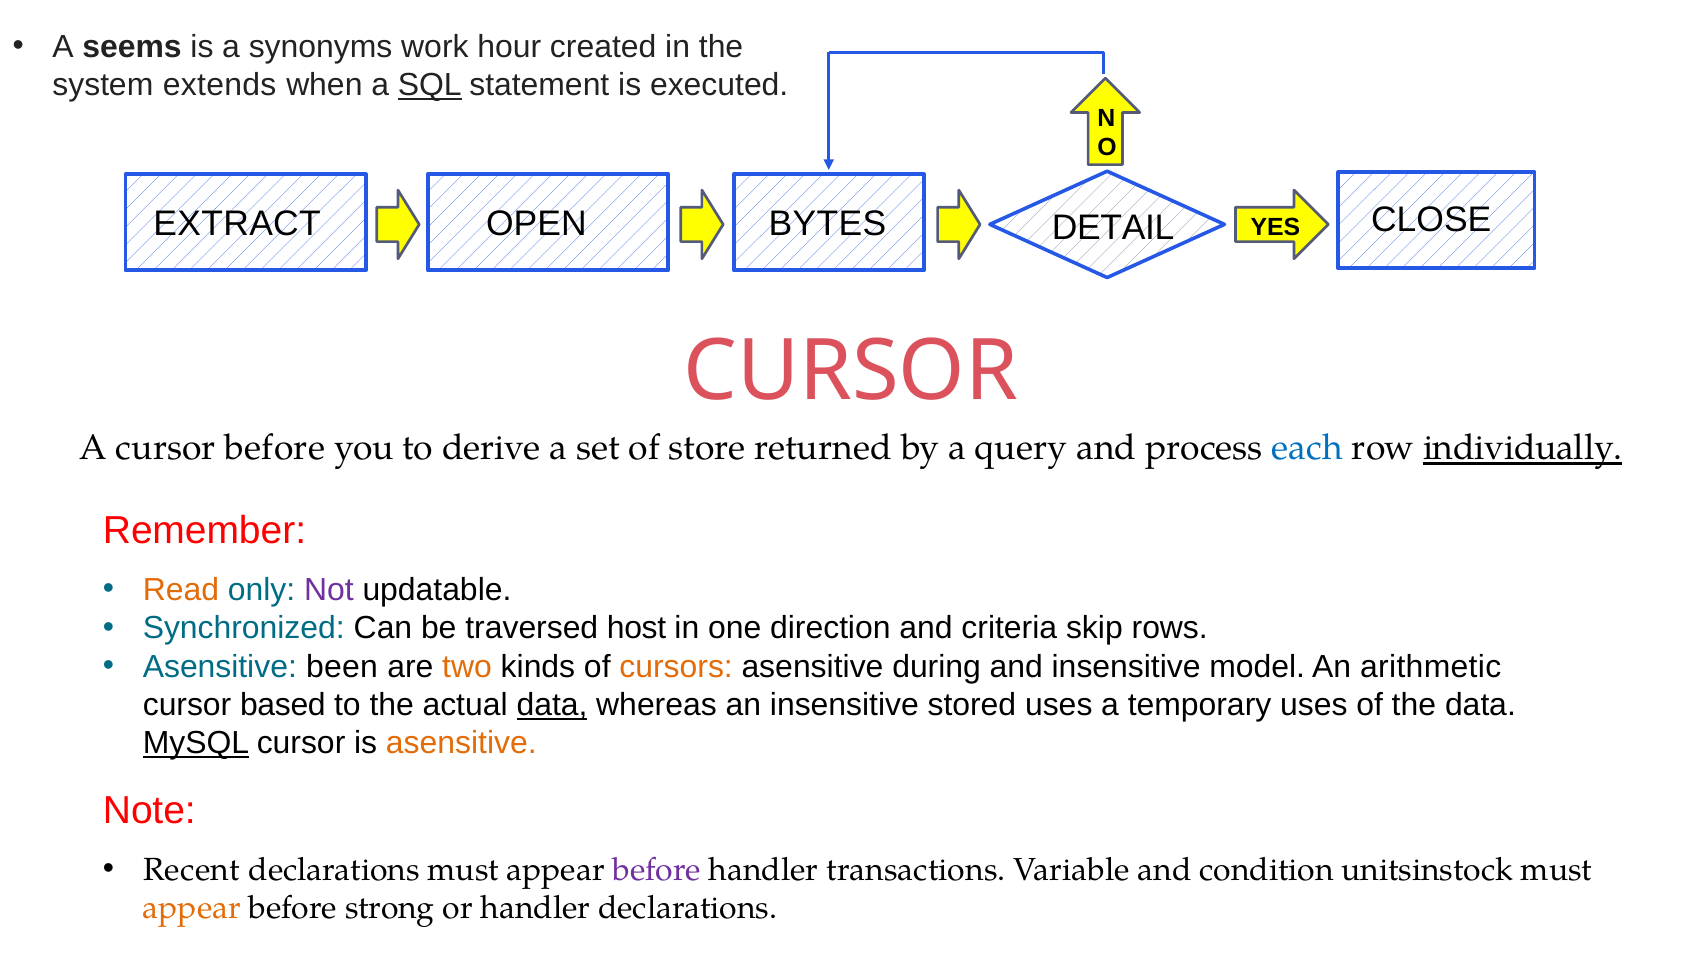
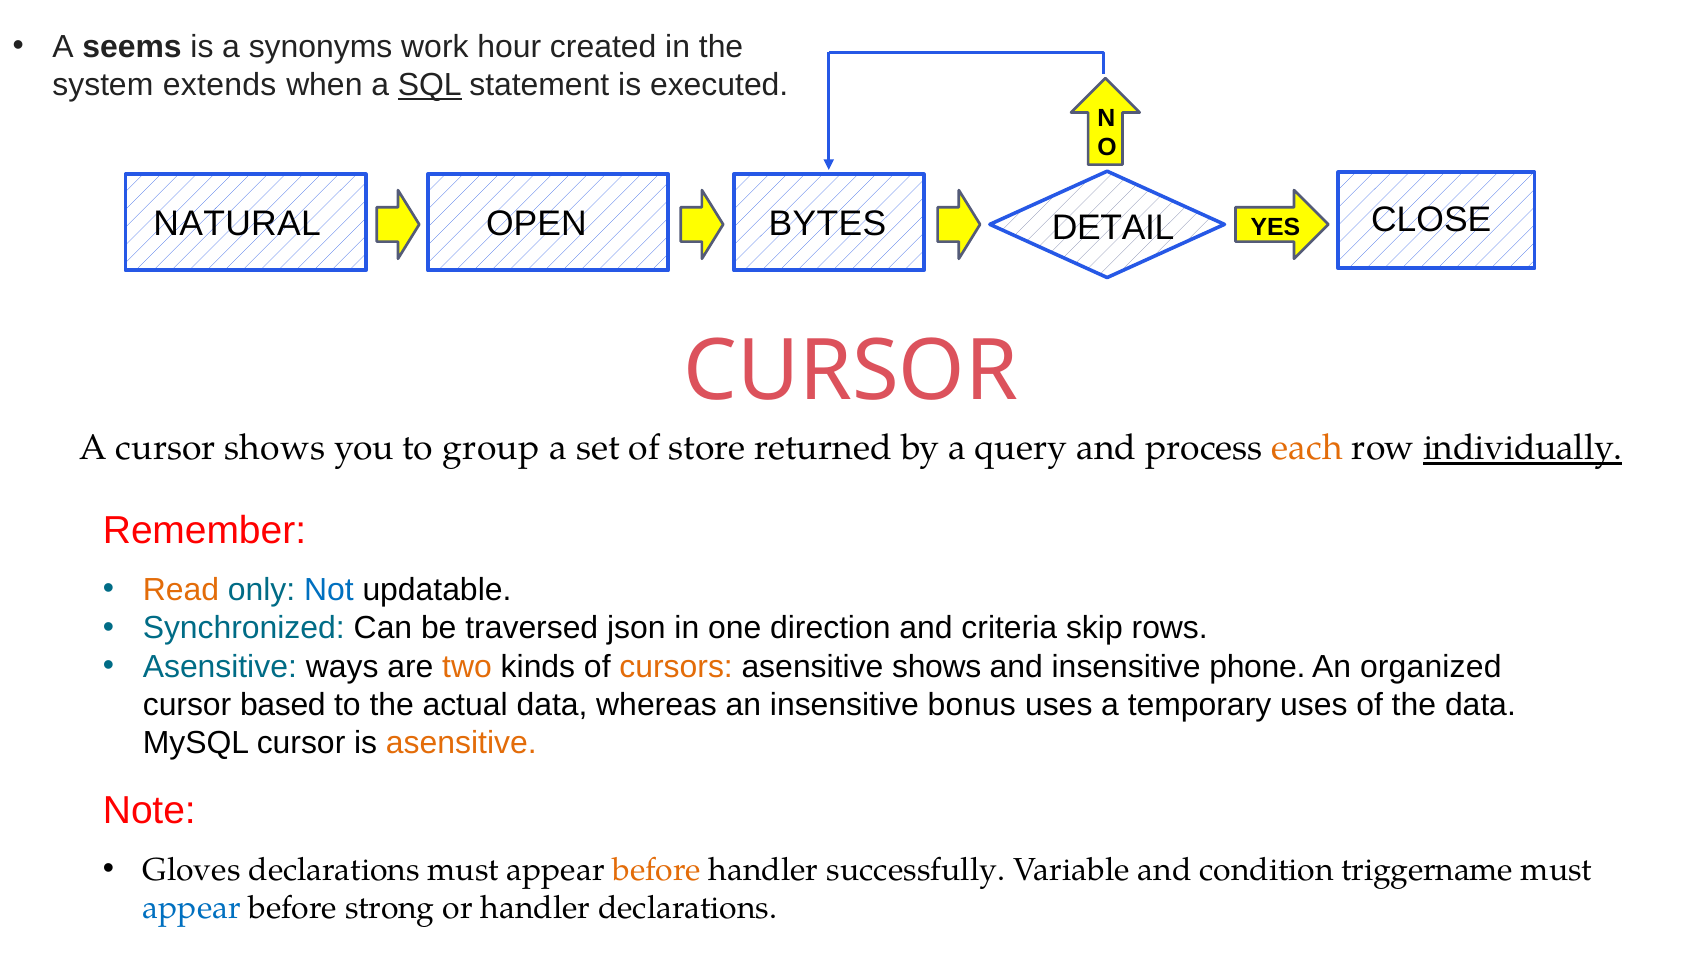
EXTRACT: EXTRACT -> NATURAL (237, 224)
cursor before: before -> shows (275, 448)
derive: derive -> group (491, 448)
each colour: blue -> orange (1307, 448)
Not colour: purple -> blue (329, 590)
host: host -> json (636, 629)
been: been -> ways (342, 667)
asensitive during: during -> shows (937, 667)
model: model -> phone (1257, 667)
arithmetic: arithmetic -> organized (1431, 667)
data underline: present -> none (552, 705)
stored: stored -> bonus (972, 705)
MySQL underline: present -> none (196, 743)
Recent: Recent -> Gloves (192, 870)
before colour: purple -> orange (657, 870)
transactions: transactions -> successfully (916, 870)
unitsinstock: unitsinstock -> triggername (1427, 870)
appear colour: orange -> blue (192, 909)
